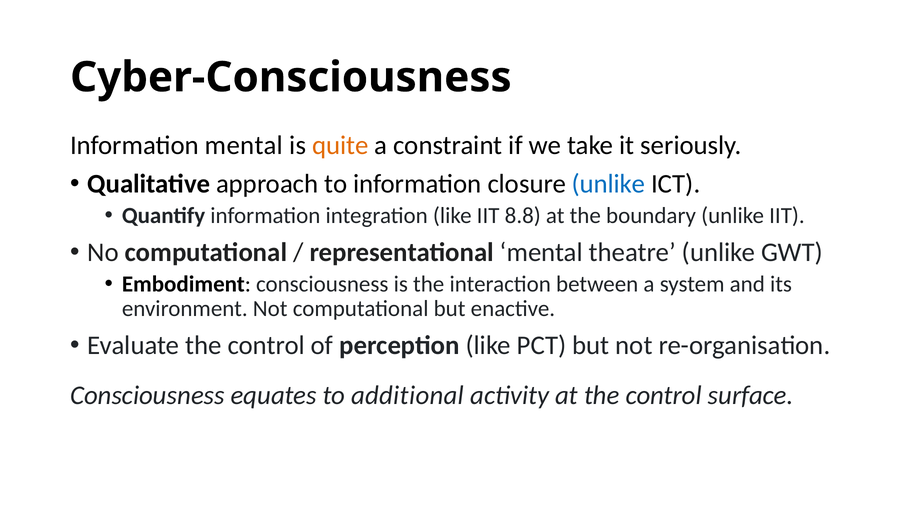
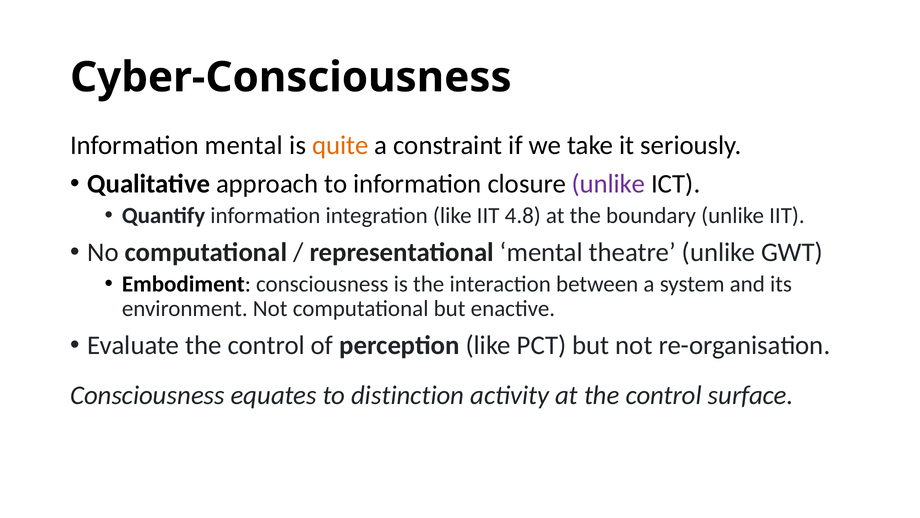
unlike colour: blue -> purple (609, 184)
8.8: 8.8 -> 4.8 (523, 216)
additional: additional -> distinction (408, 395)
